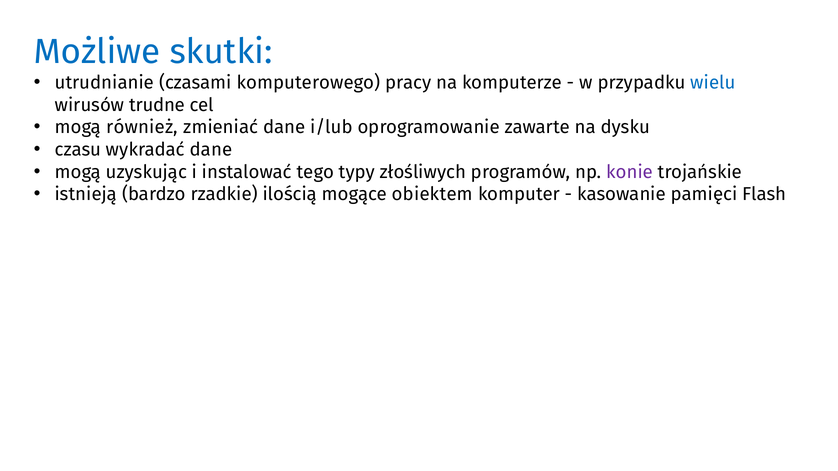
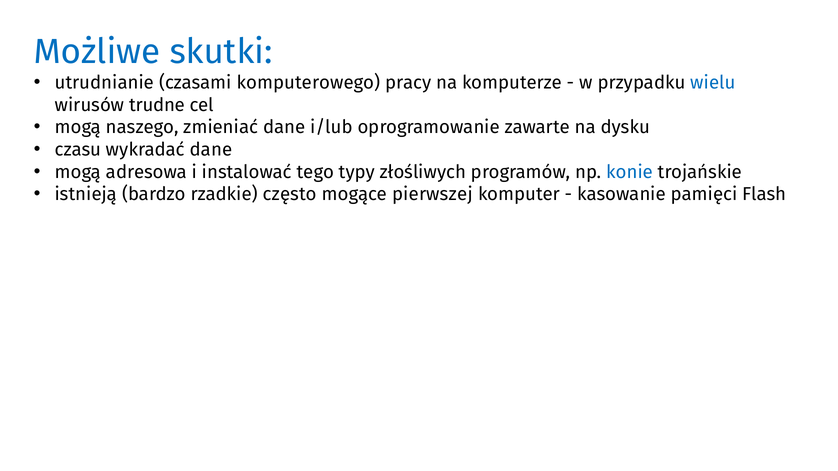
również: również -> naszego (142, 127)
uzyskując: uzyskując -> adresowa (146, 172)
konie colour: purple -> blue (630, 172)
ilością: ilością -> często (290, 194)
obiektem: obiektem -> pierwszej (432, 194)
